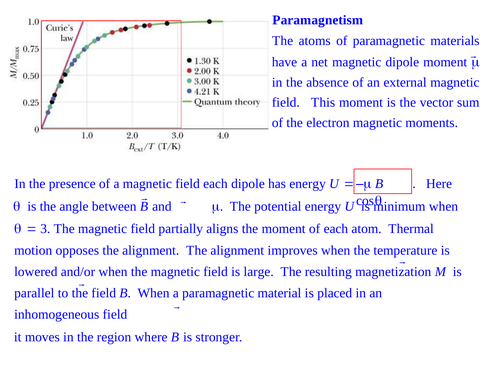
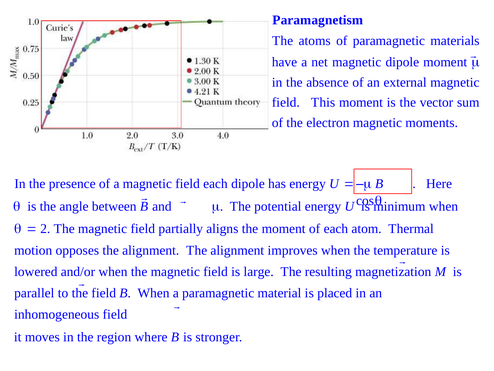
3: 3 -> 2 (45, 228)
